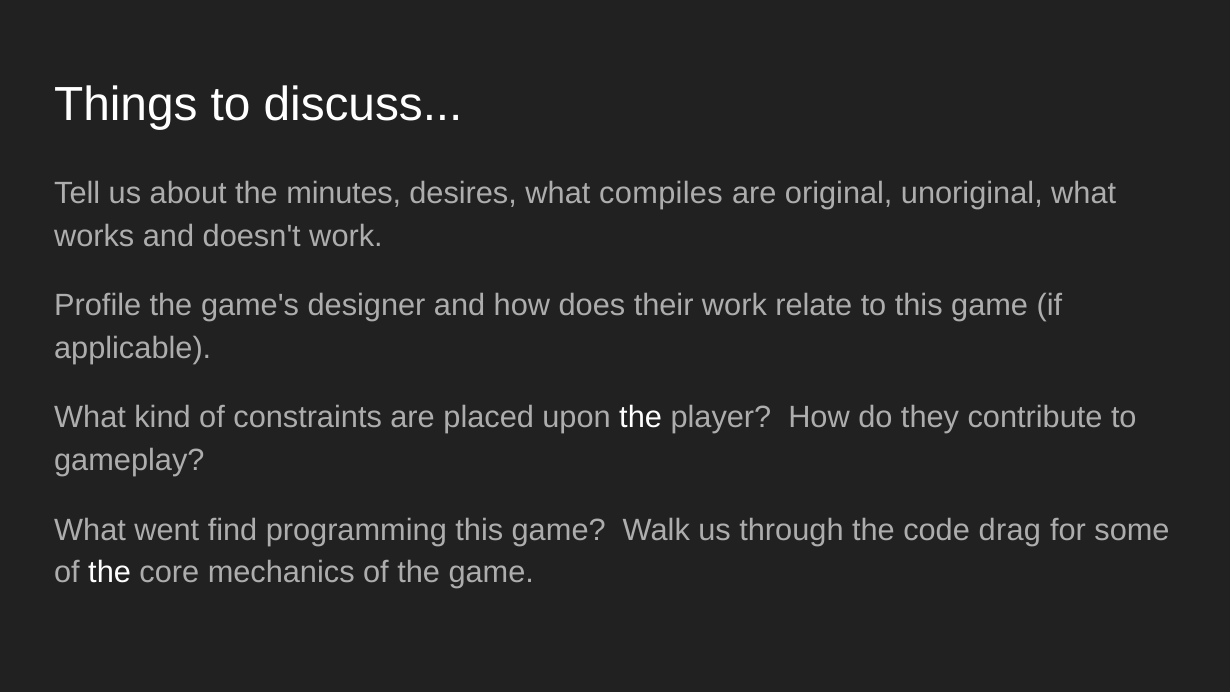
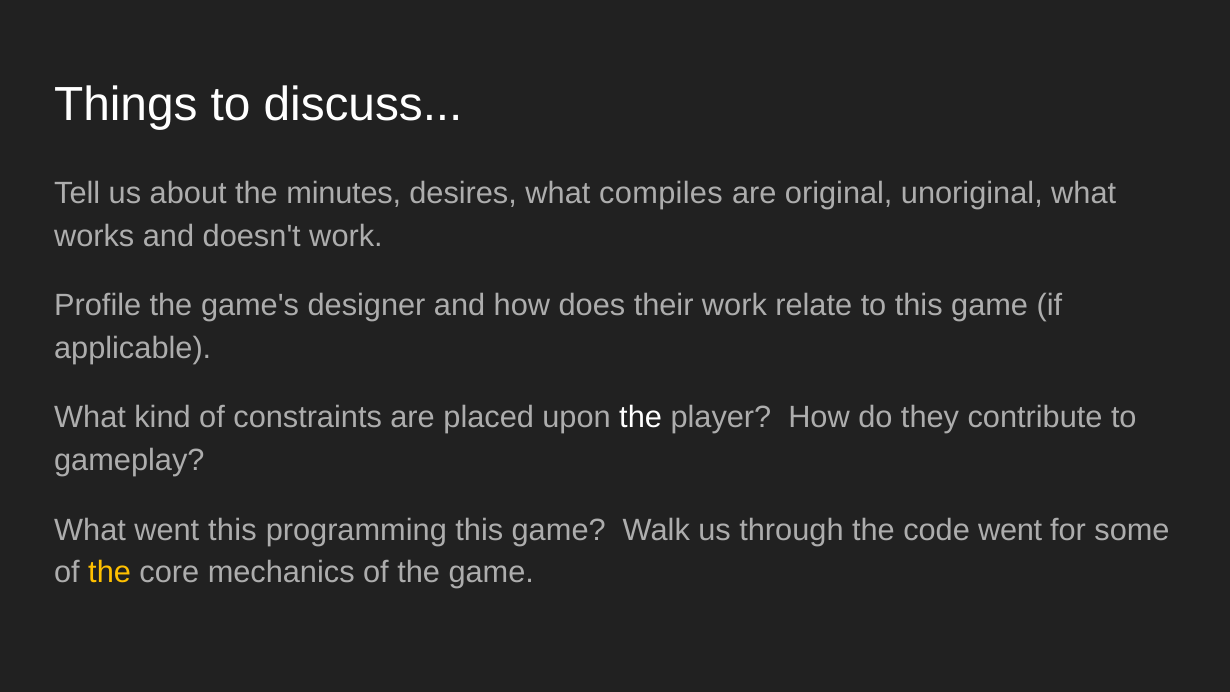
went find: find -> this (232, 530)
code drag: drag -> went (1010, 530)
the colour: white -> yellow (110, 572)
